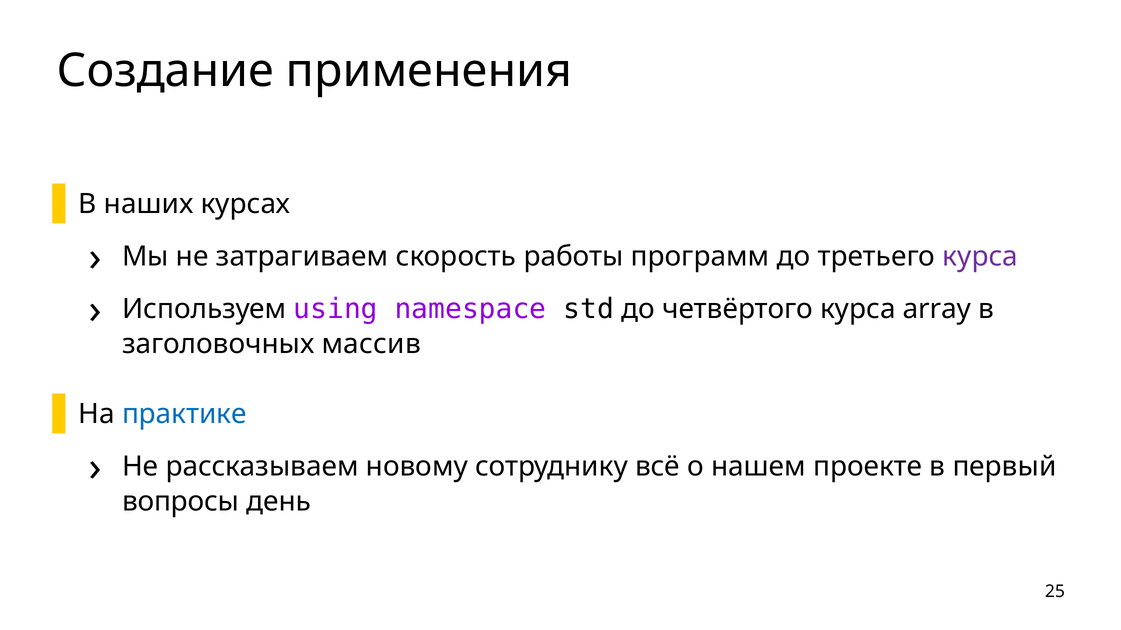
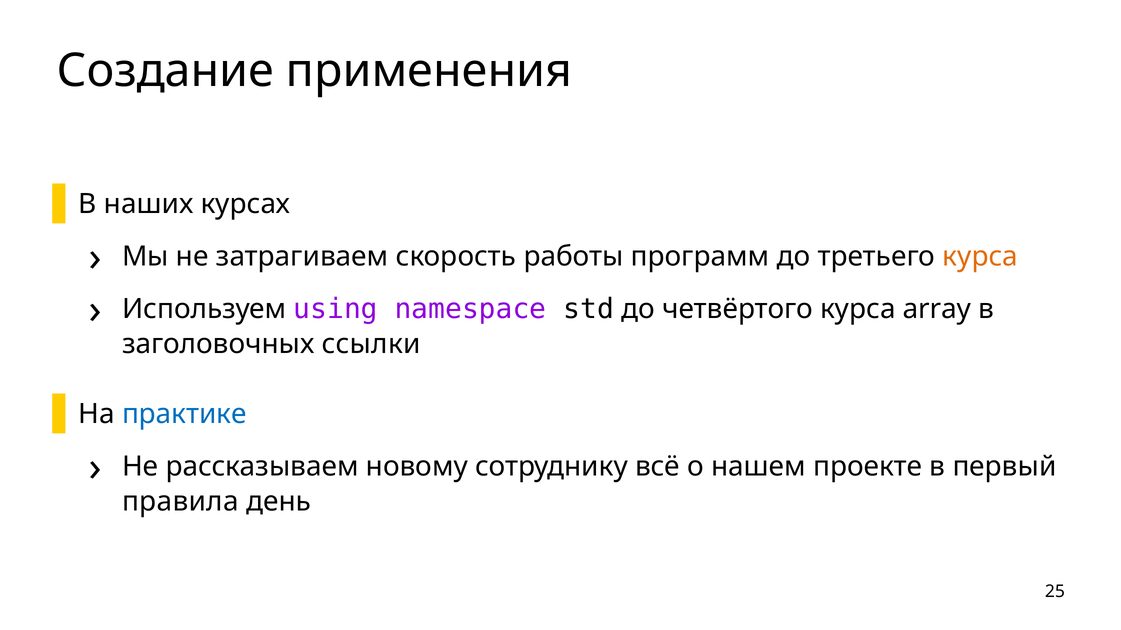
курса colour: purple -> orange (980, 257)
массив: массив -> ссылки (371, 345)
вопросы: вопросы -> правила (180, 502)
